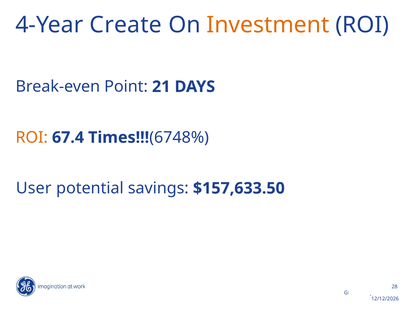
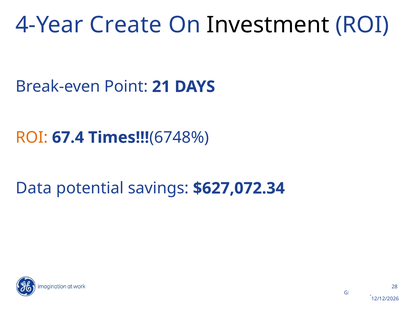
Investment colour: orange -> black (268, 25)
User: User -> Data (34, 189)
$157,633.50: $157,633.50 -> $627,072.34 (239, 189)
